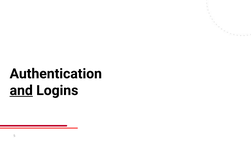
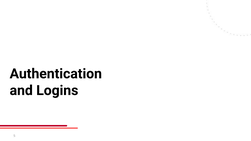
and underline: present -> none (21, 91)
